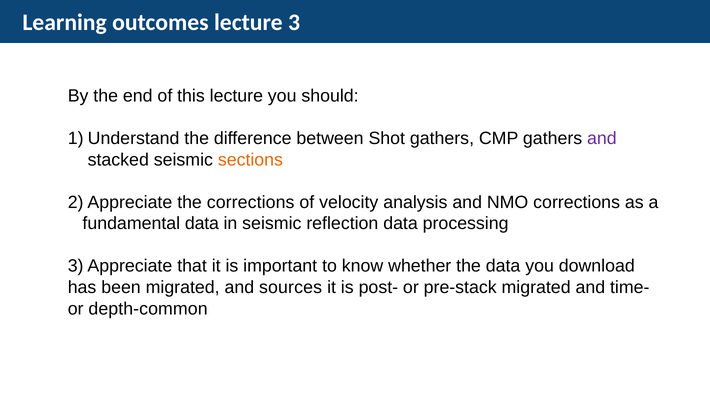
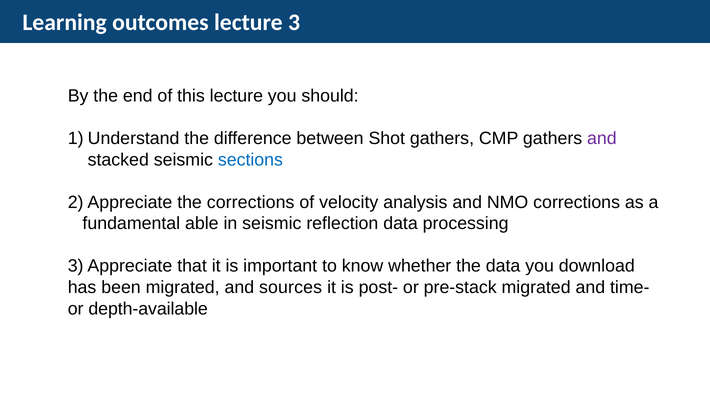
sections colour: orange -> blue (250, 160)
fundamental data: data -> able (202, 224)
depth-common: depth-common -> depth-available (148, 309)
